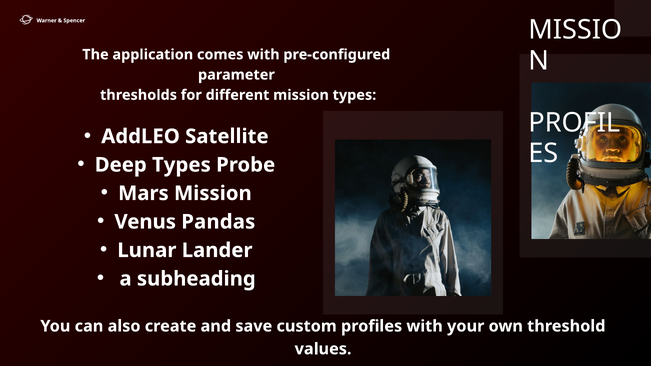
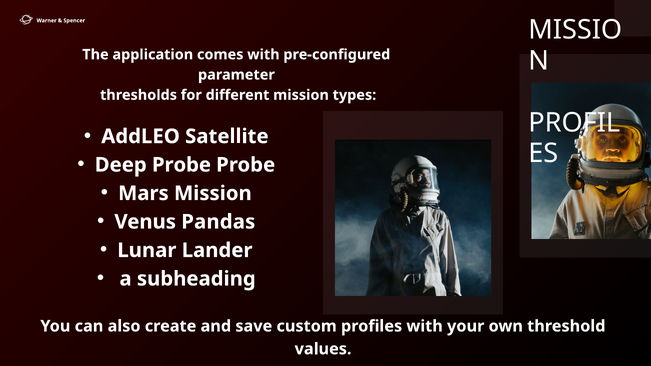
Deep Types: Types -> Probe (181, 165)
